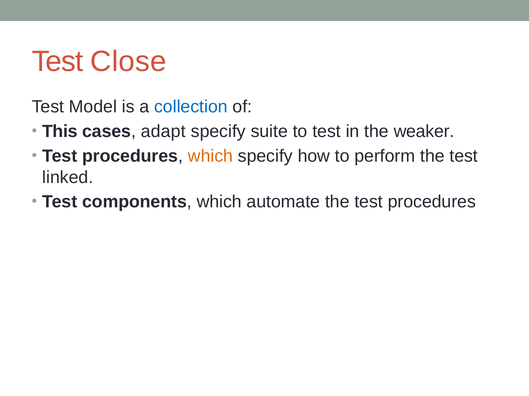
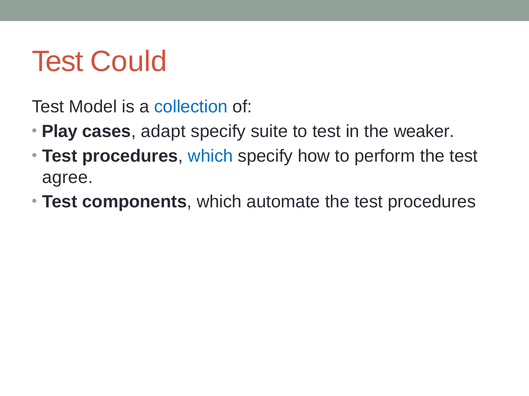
Close: Close -> Could (129, 62)
This: This -> Play (60, 132)
which colour: orange -> blue (211, 156)
linked: linked -> agree (68, 178)
